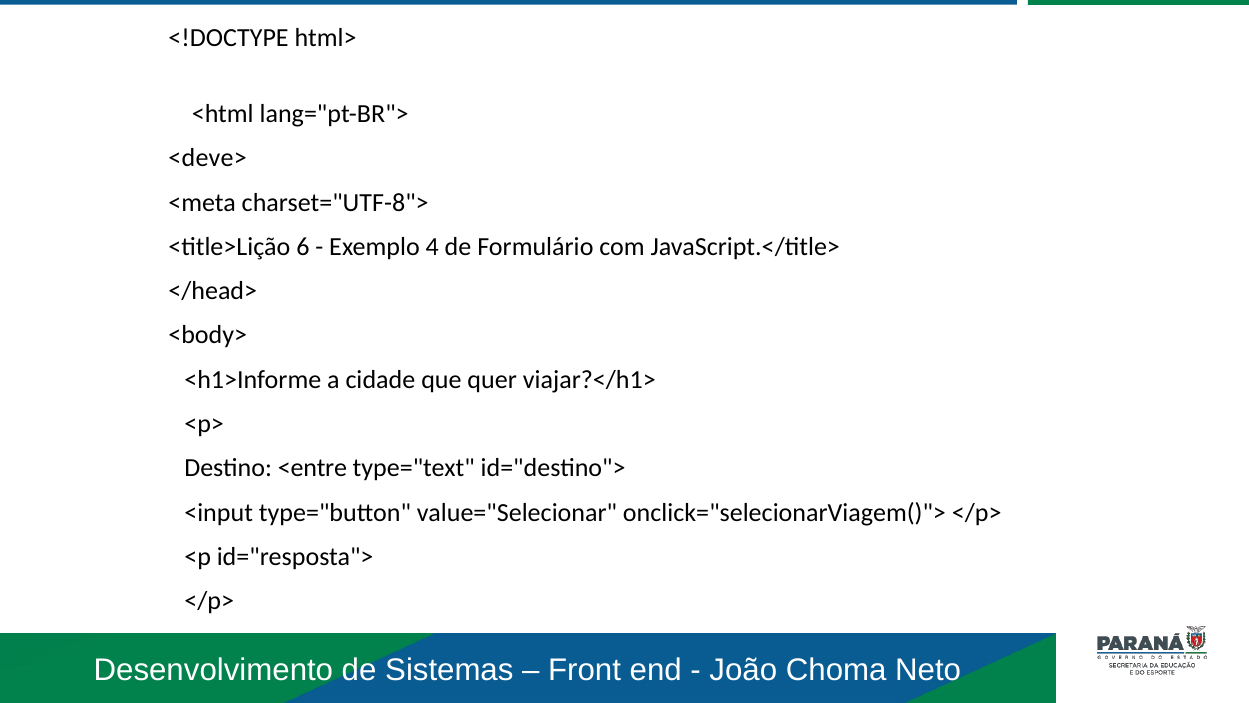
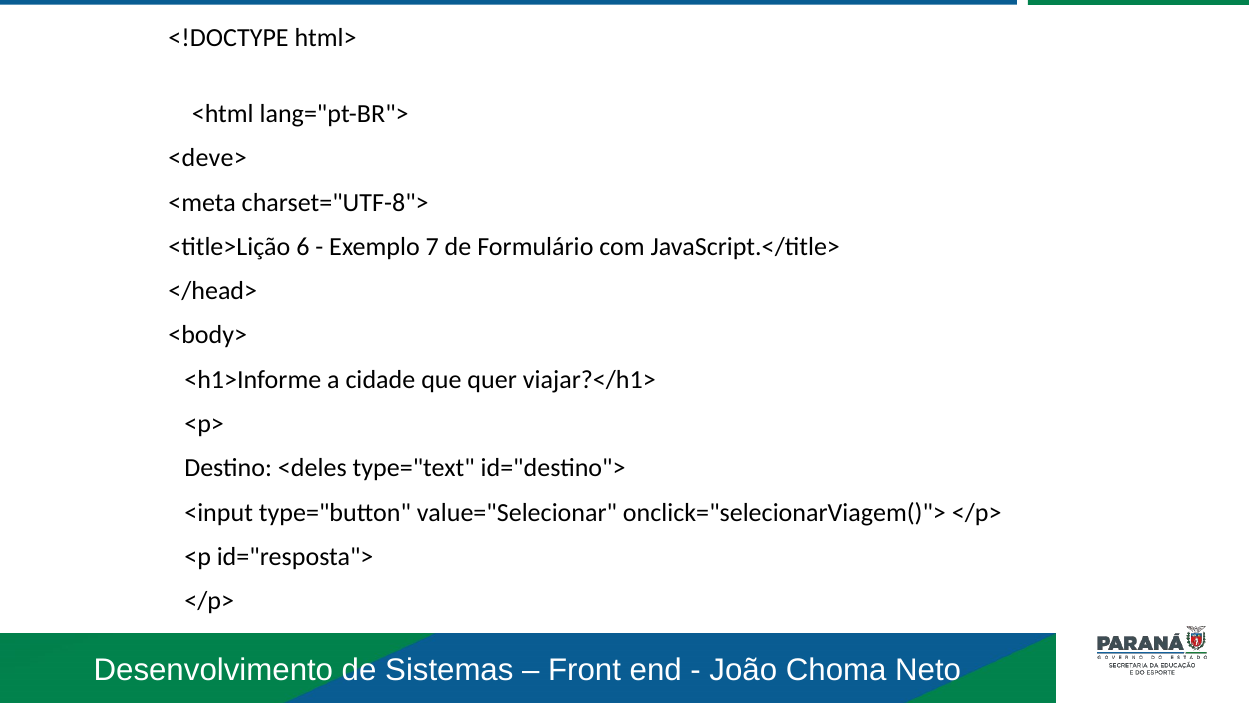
4: 4 -> 7 (432, 247)
<entre: <entre -> <deles (312, 468)
